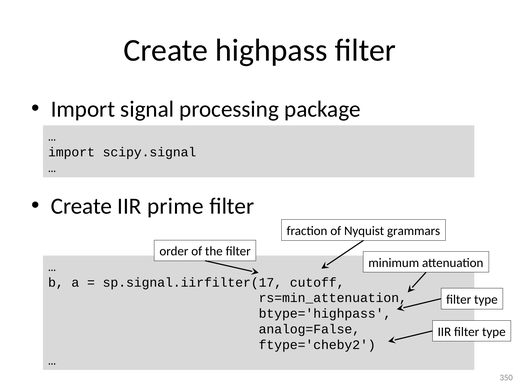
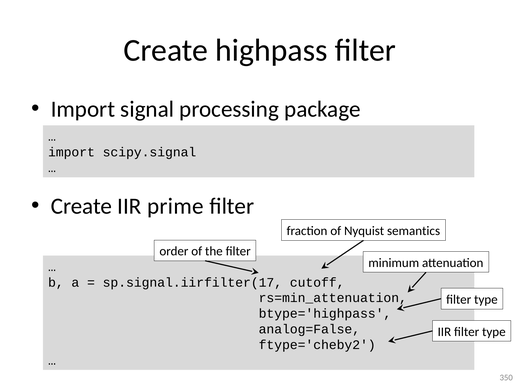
grammars: grammars -> semantics (414, 231)
